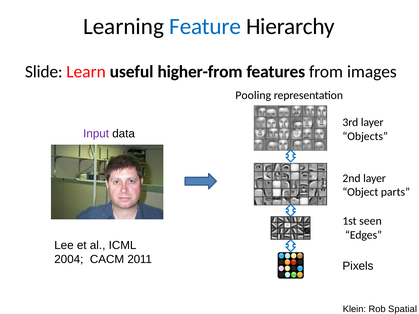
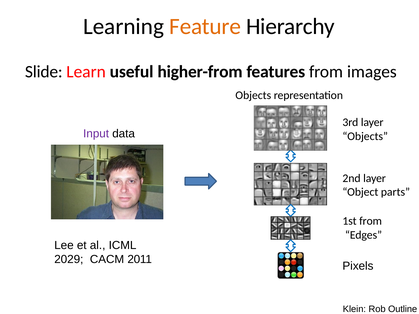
Feature colour: blue -> orange (205, 26)
Pooling: Pooling -> Objects (253, 96)
1st seen: seen -> from (371, 221)
2004: 2004 -> 2029 (69, 260)
Spatial: Spatial -> Outline (403, 309)
